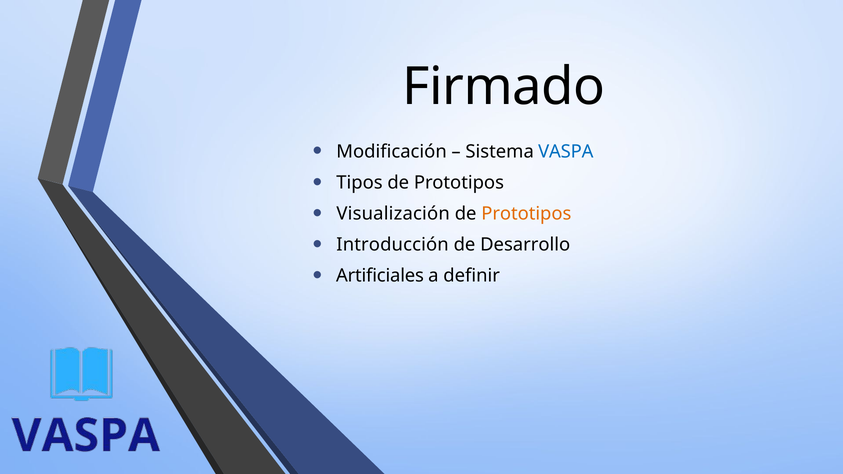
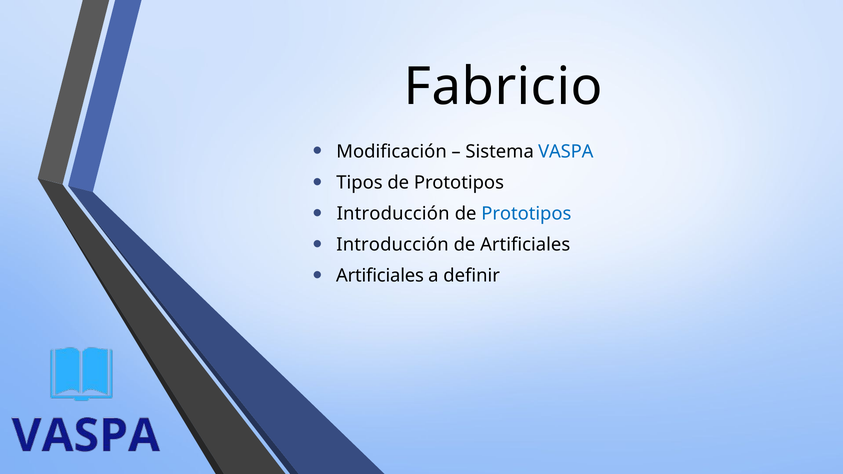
Firmado: Firmado -> Fabricio (503, 87)
Visualización: Visualización -> Introducción (393, 214)
Prototipos colour: orange -> blue (526, 214)
de Desarrollo: Desarrollo -> Artificiales (525, 245)
